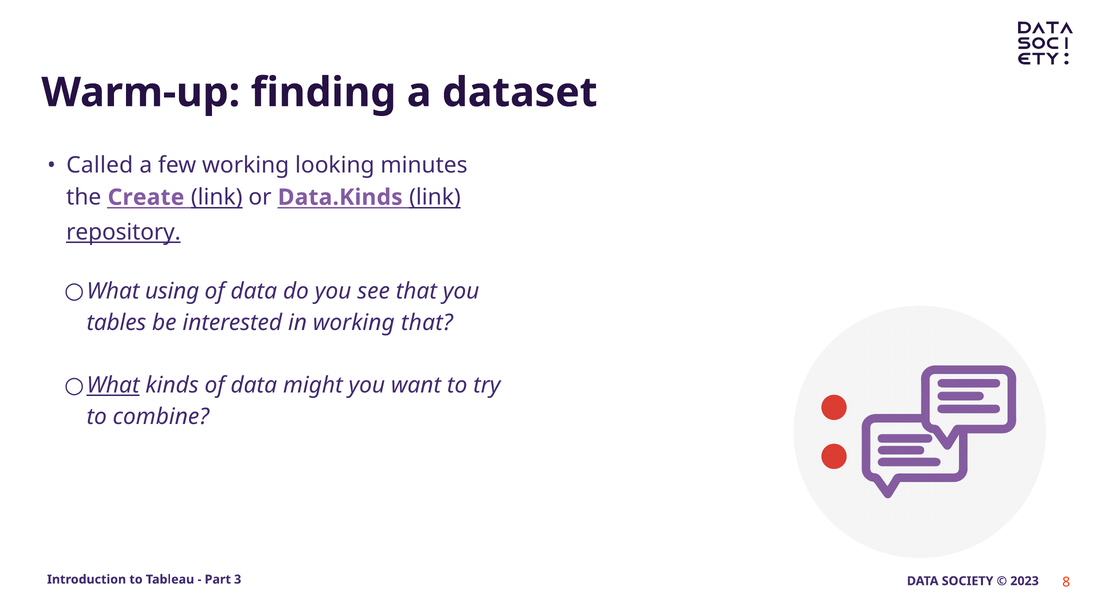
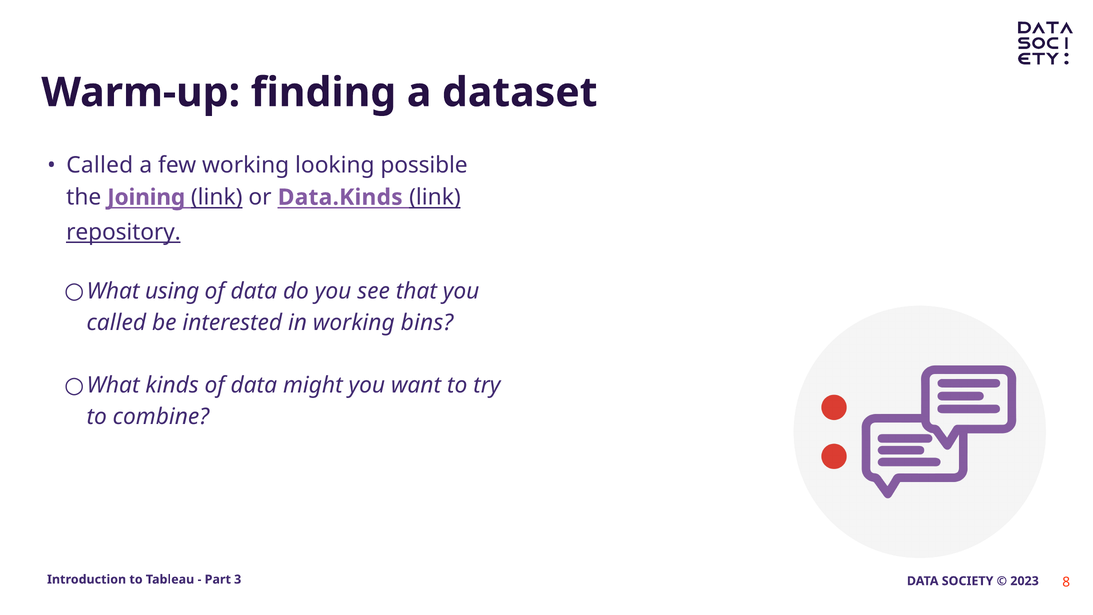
minutes: minutes -> possible (424, 165)
Create: Create -> Joining (146, 197)
tables: tables -> called (116, 322)
working that: that -> bins (427, 322)
What underline: present -> none (113, 385)
